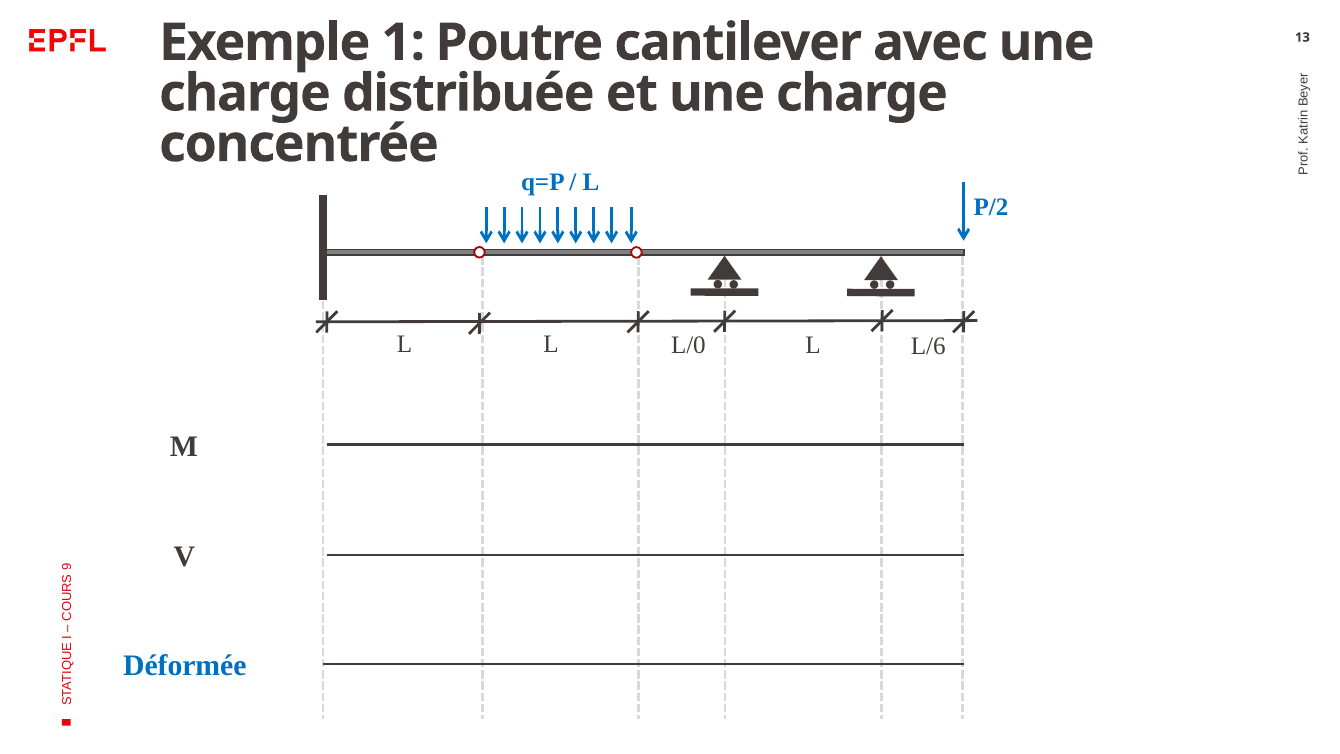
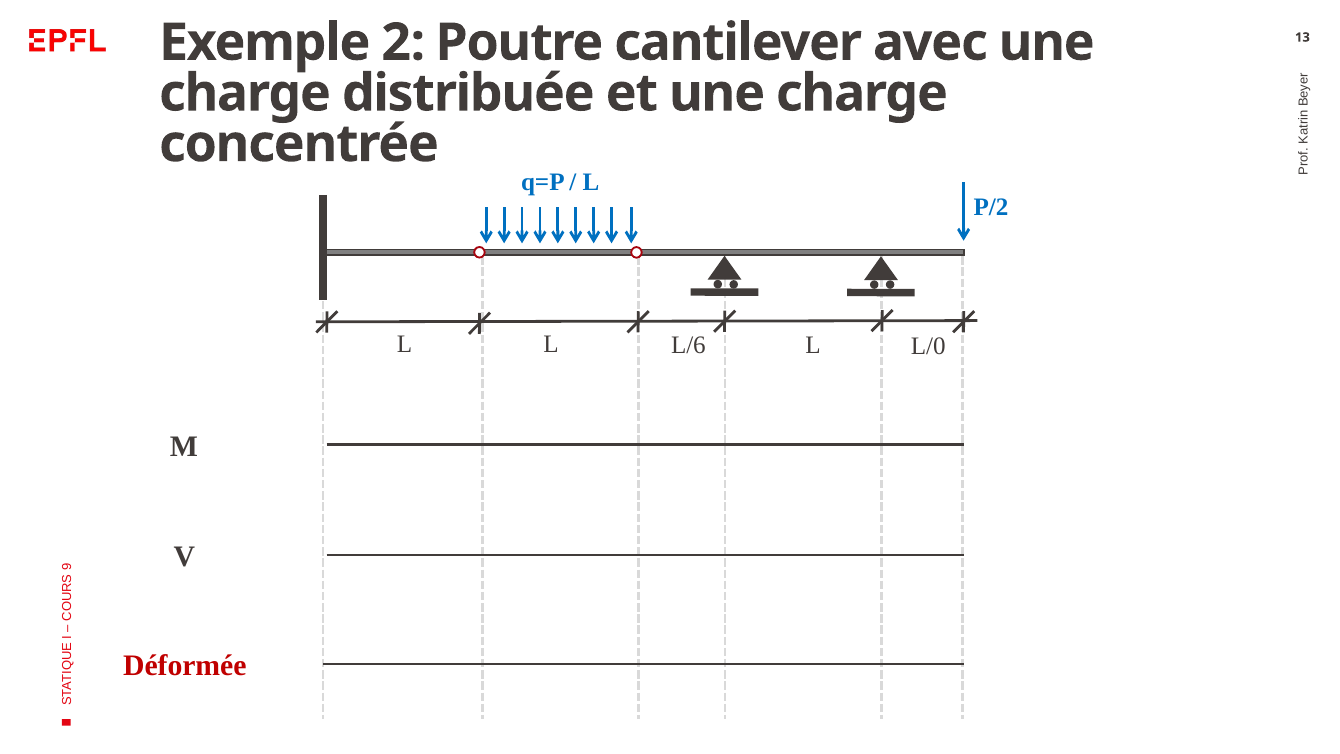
1: 1 -> 2 (403, 43)
L/0: L/0 -> L/6 (688, 345)
L/6: L/6 -> L/0 (928, 346)
Déformée colour: blue -> red (185, 666)
